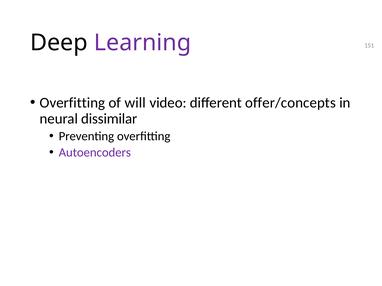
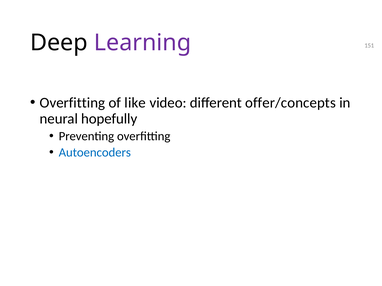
will: will -> like (135, 103)
dissimilar: dissimilar -> hopefully (109, 119)
Autoencoders colour: purple -> blue (95, 153)
